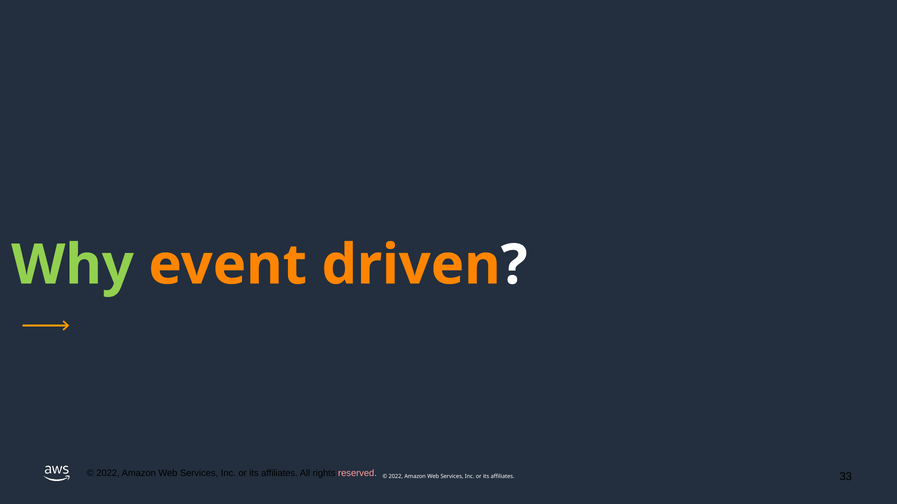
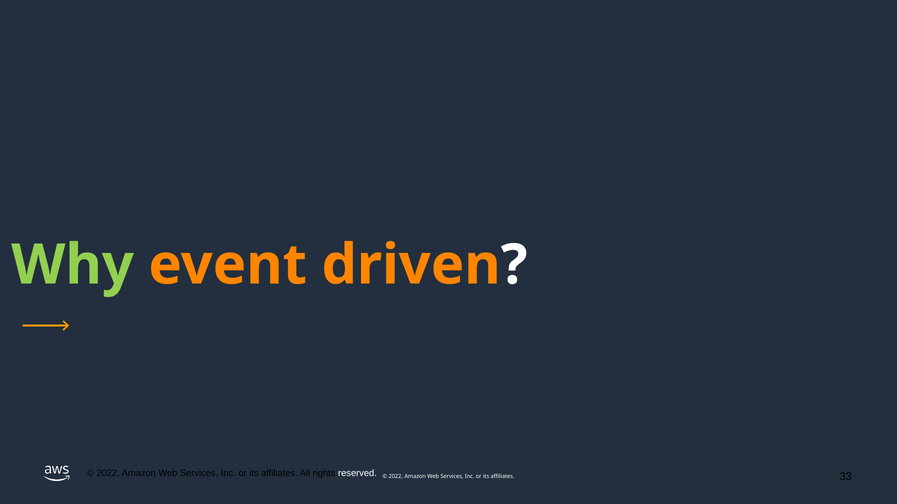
reserved colour: pink -> white (357, 474)
